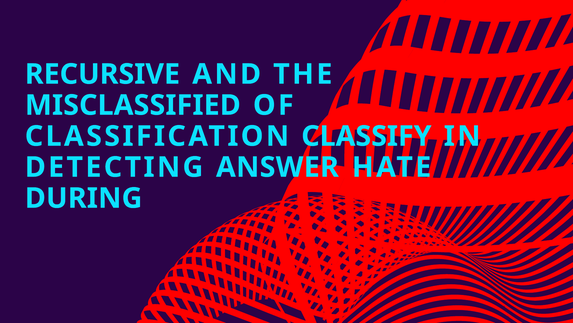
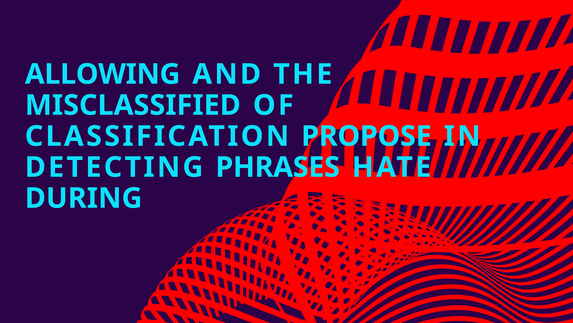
RECURSIVE: RECURSIVE -> ALLOWING (103, 74)
CLASSIFY: CLASSIFY -> PROPOSE (366, 136)
ANSWER: ANSWER -> PHRASES (278, 167)
